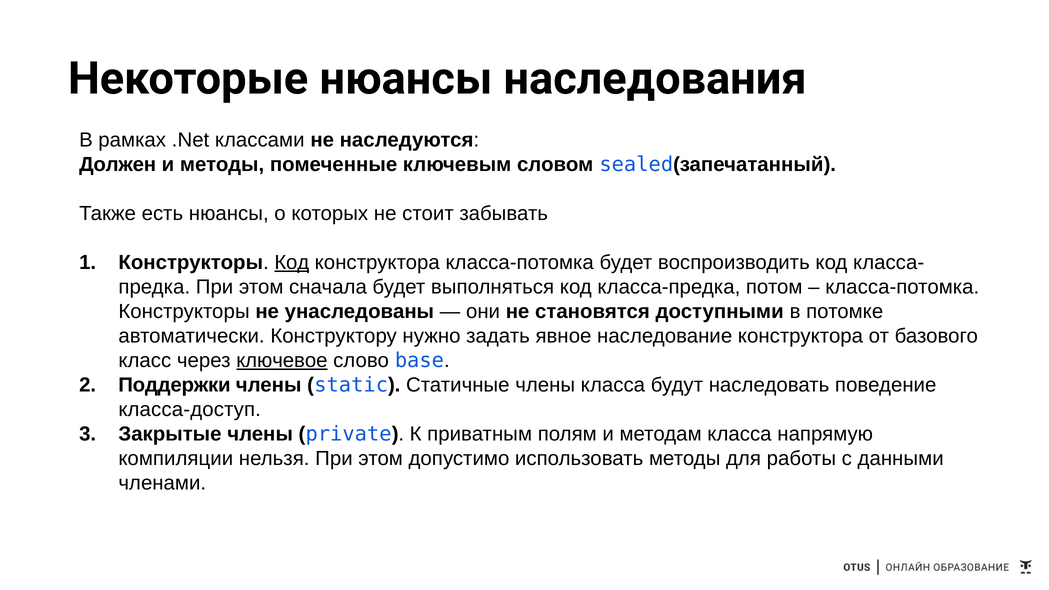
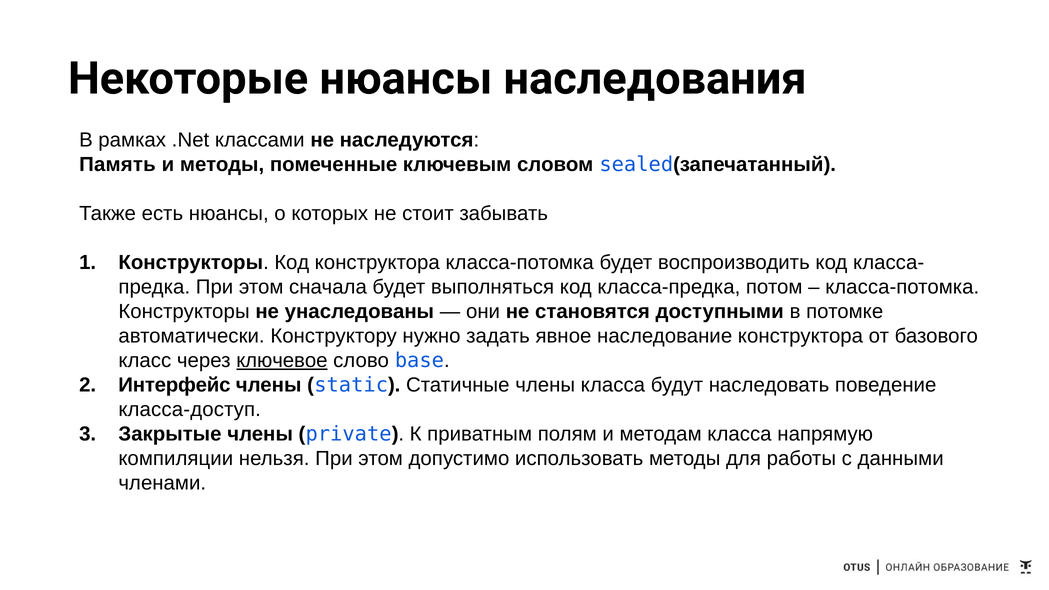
Должен: Должен -> Память (117, 164)
Код underline: present -> none (292, 262)
Поддержки: Поддержки -> Интерфейс (174, 385)
